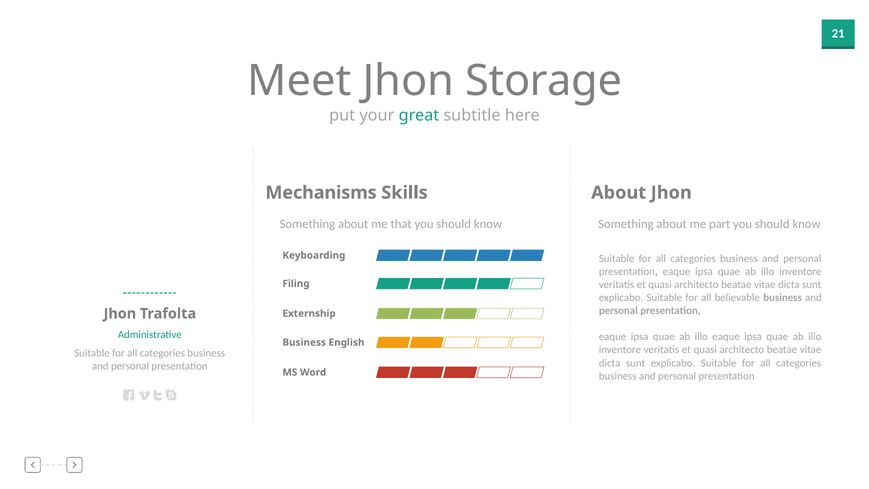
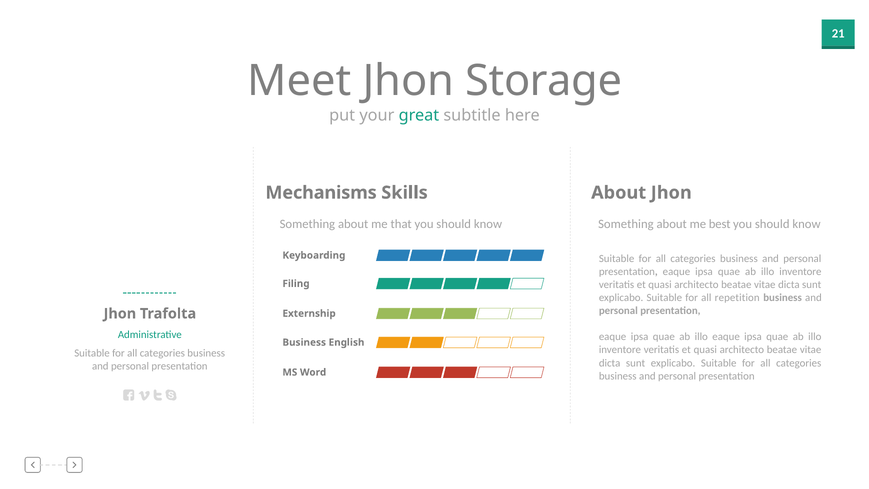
part: part -> best (720, 224)
believable: believable -> repetition (737, 298)
